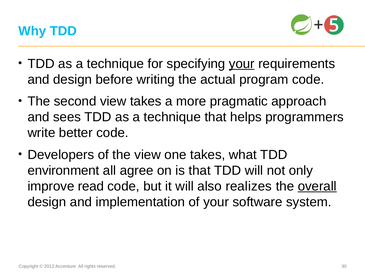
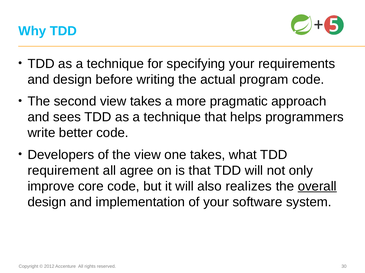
your underline: present -> none (242, 64)
environment: environment -> requirement (63, 171)
read: read -> core (91, 187)
